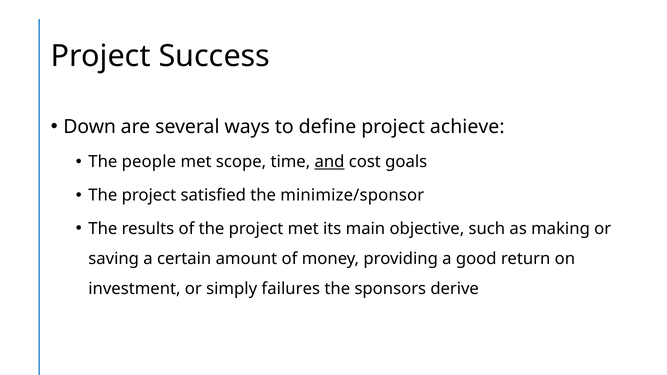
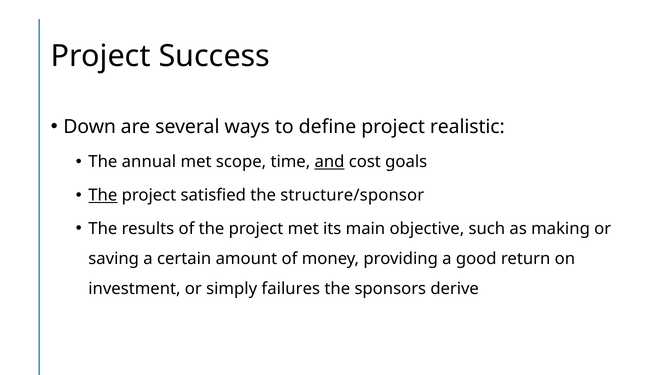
achieve: achieve -> realistic (467, 127)
people: people -> annual (149, 162)
The underline: none -> present (103, 196)
minimize/sponsor: minimize/sponsor -> structure/sponsor (352, 196)
